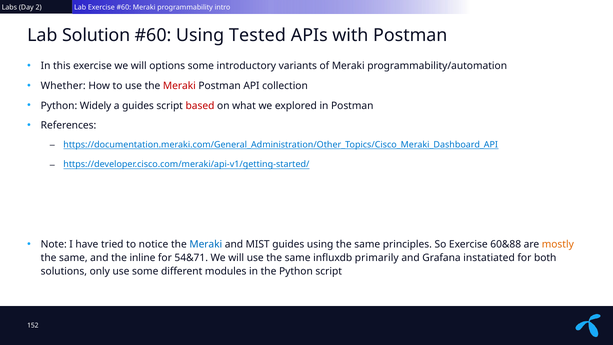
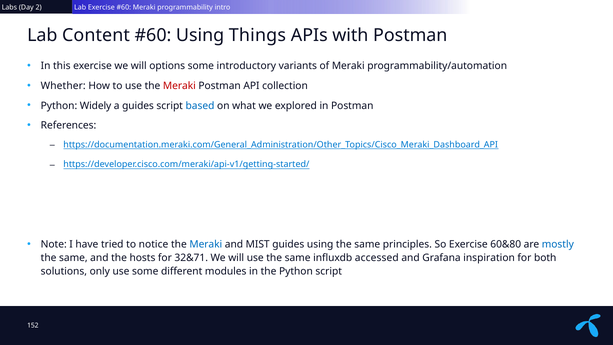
Solution: Solution -> Content (96, 35)
Tested: Tested -> Things (257, 35)
based colour: red -> blue (200, 106)
60&88: 60&88 -> 60&80 (506, 244)
mostly colour: orange -> blue (558, 244)
inline: inline -> hosts (142, 258)
54&71: 54&71 -> 32&71 (191, 258)
primarily: primarily -> accessed (377, 258)
instatiated: instatiated -> inspiration (489, 258)
